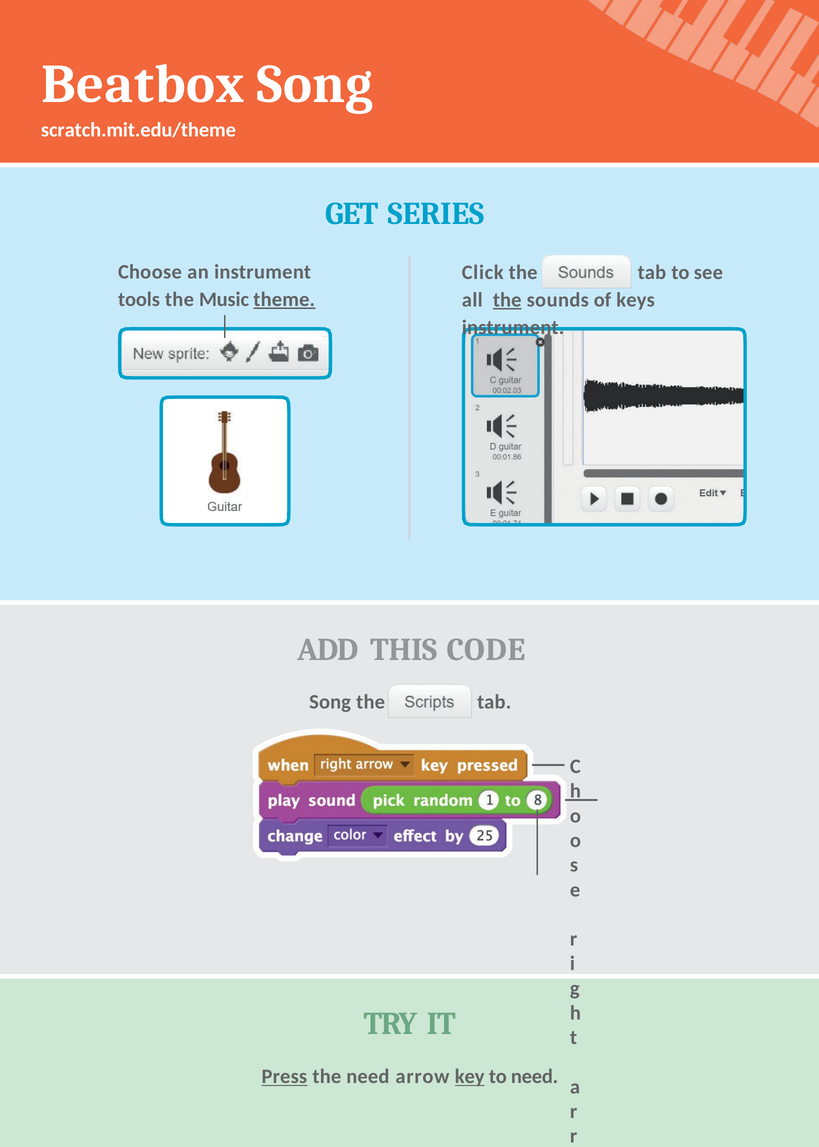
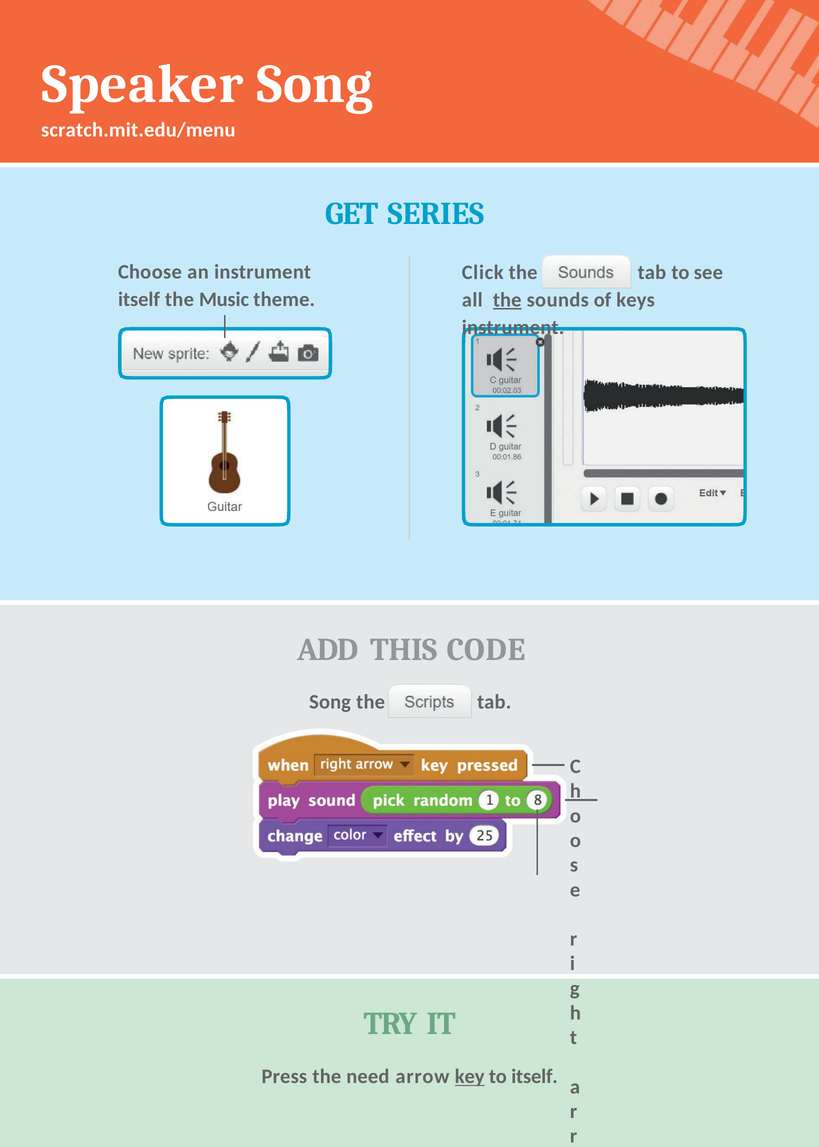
Beatbox: Beatbox -> Speaker (143, 84)
scratch.mit.edu/theme: scratch.mit.edu/theme -> scratch.mit.edu/menu (138, 130)
tools: tools -> itself (139, 299)
theme underline: present -> none (284, 299)
Press underline: present -> none (284, 1076)
to need: need -> itself (535, 1076)
